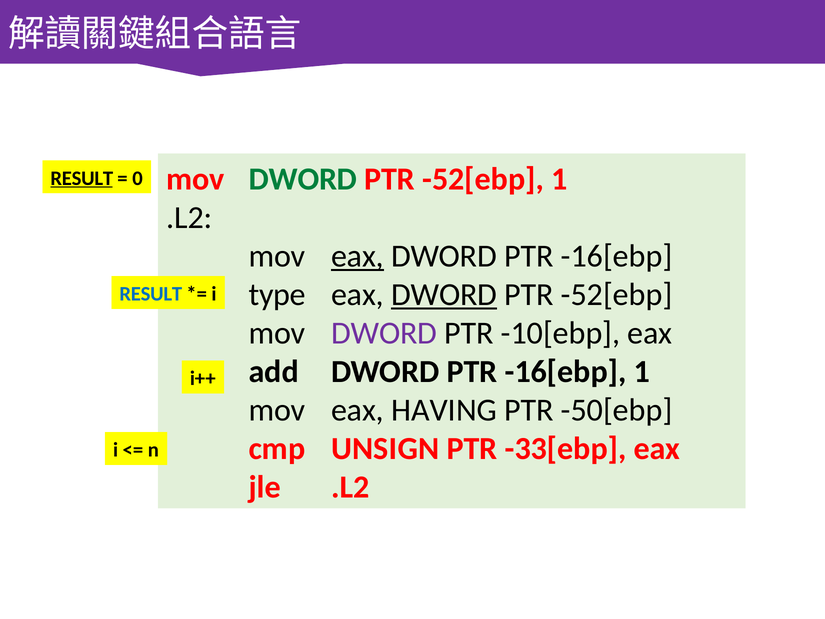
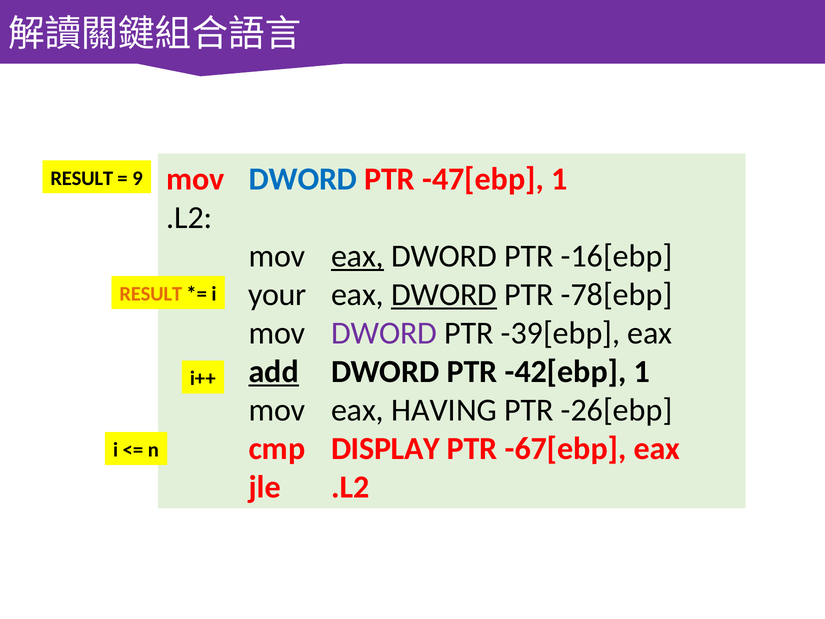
DWORD colour: green -> blue (303, 179)
-52[ebp: -52[ebp -> -47[ebp (483, 179)
RESULT underline: present -> none (82, 178)
0: 0 -> 9 (138, 178)
type: type -> your (277, 294)
-52[ebp: -52[ebp -> -78[ebp (617, 294)
RESULT colour: blue -> orange (151, 294)
-10[ebp: -10[ebp -> -39[ebp (561, 333)
add underline: none -> present (274, 372)
-16[ebp: -16[ebp -> -42[ebp (566, 372)
-50[ebp: -50[ebp -> -26[ebp (617, 410)
UNSIGN: UNSIGN -> DISPLAY (385, 449)
-33[ebp: -33[ebp -> -67[ebp (566, 449)
